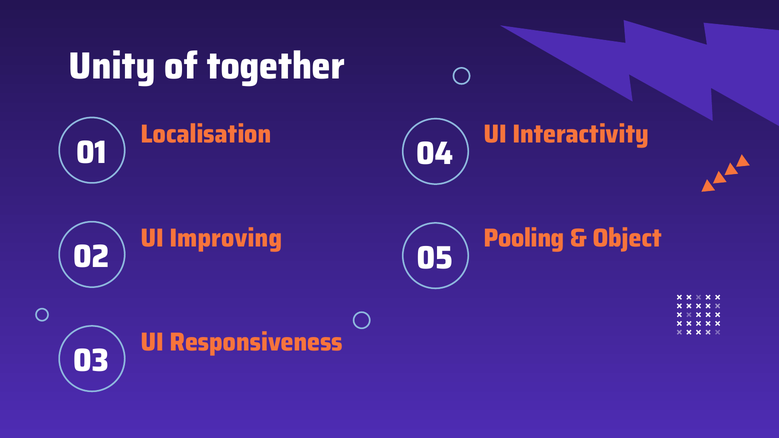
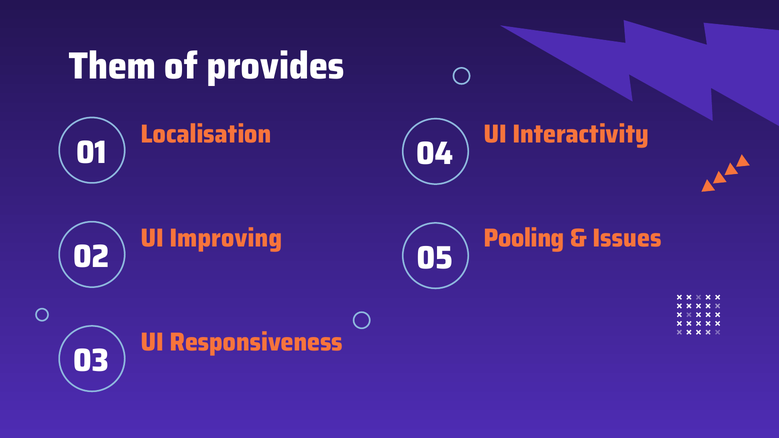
Unity: Unity -> Them (112, 66)
together: together -> provides (276, 66)
Object: Object -> Issues (627, 238)
